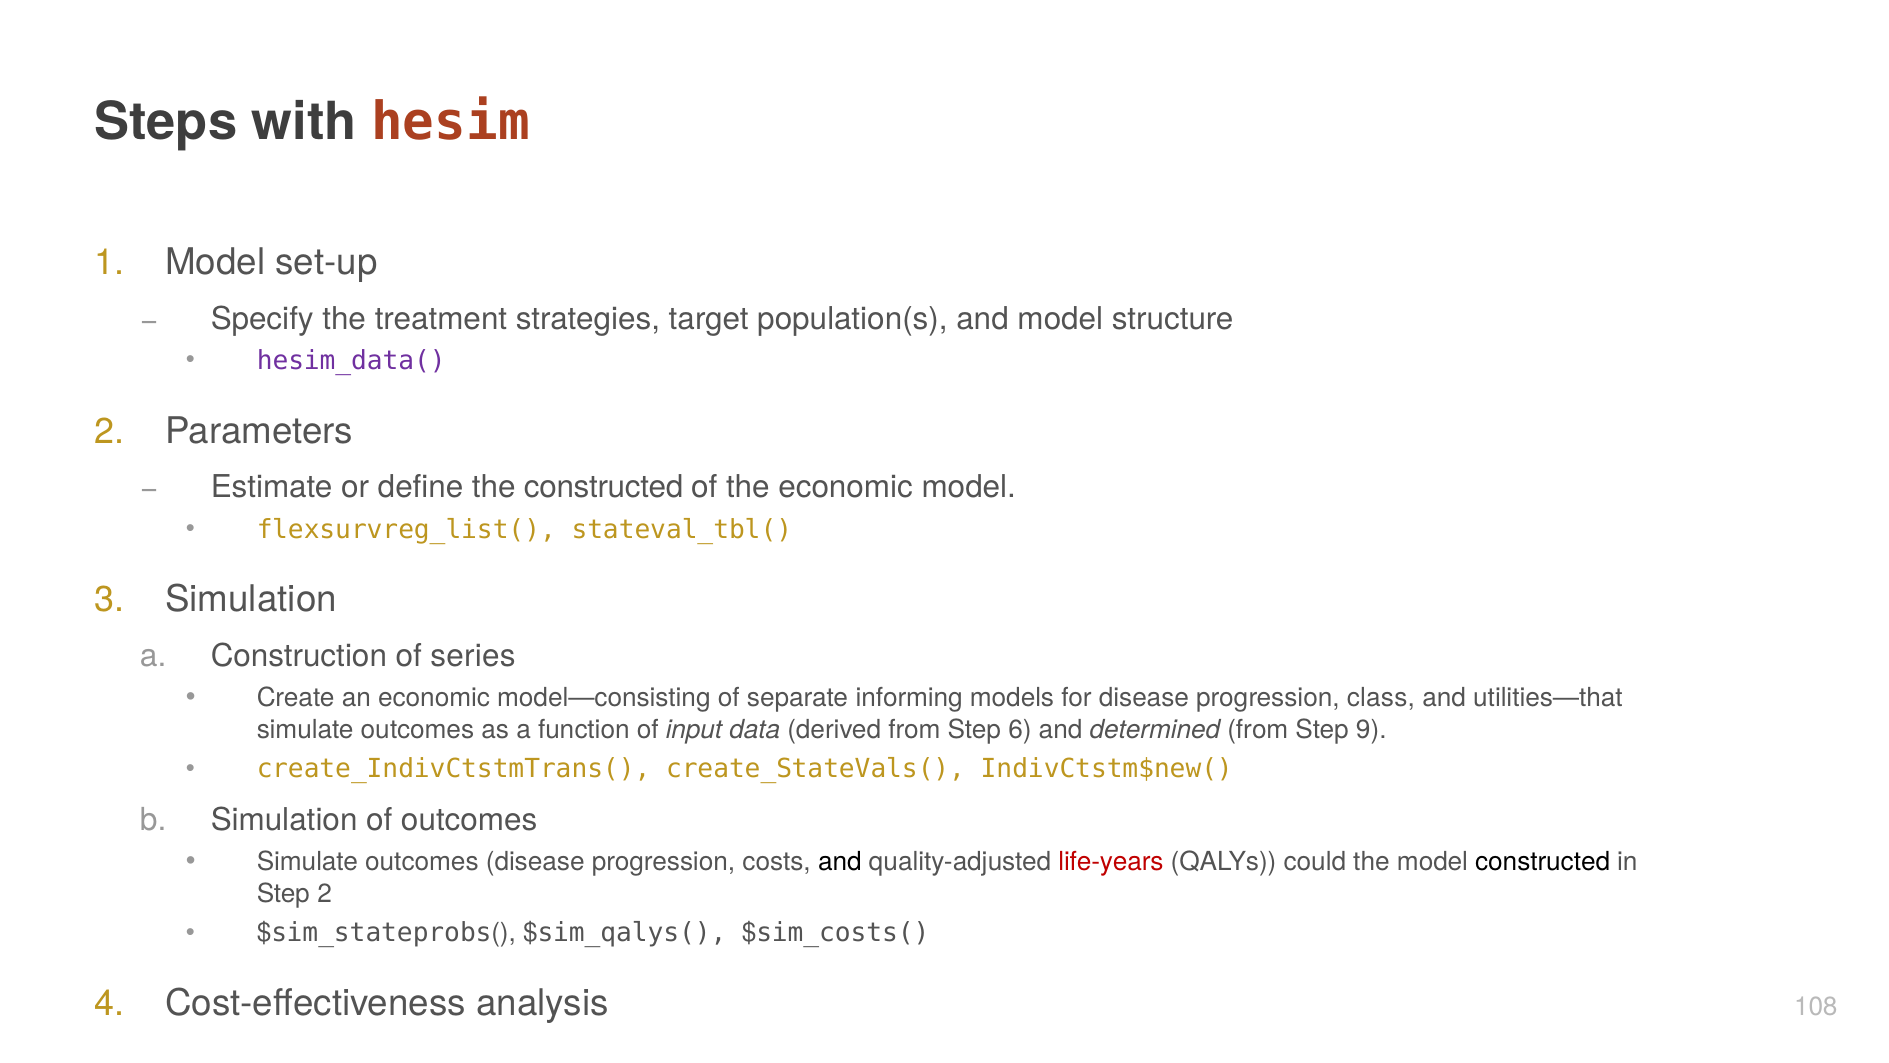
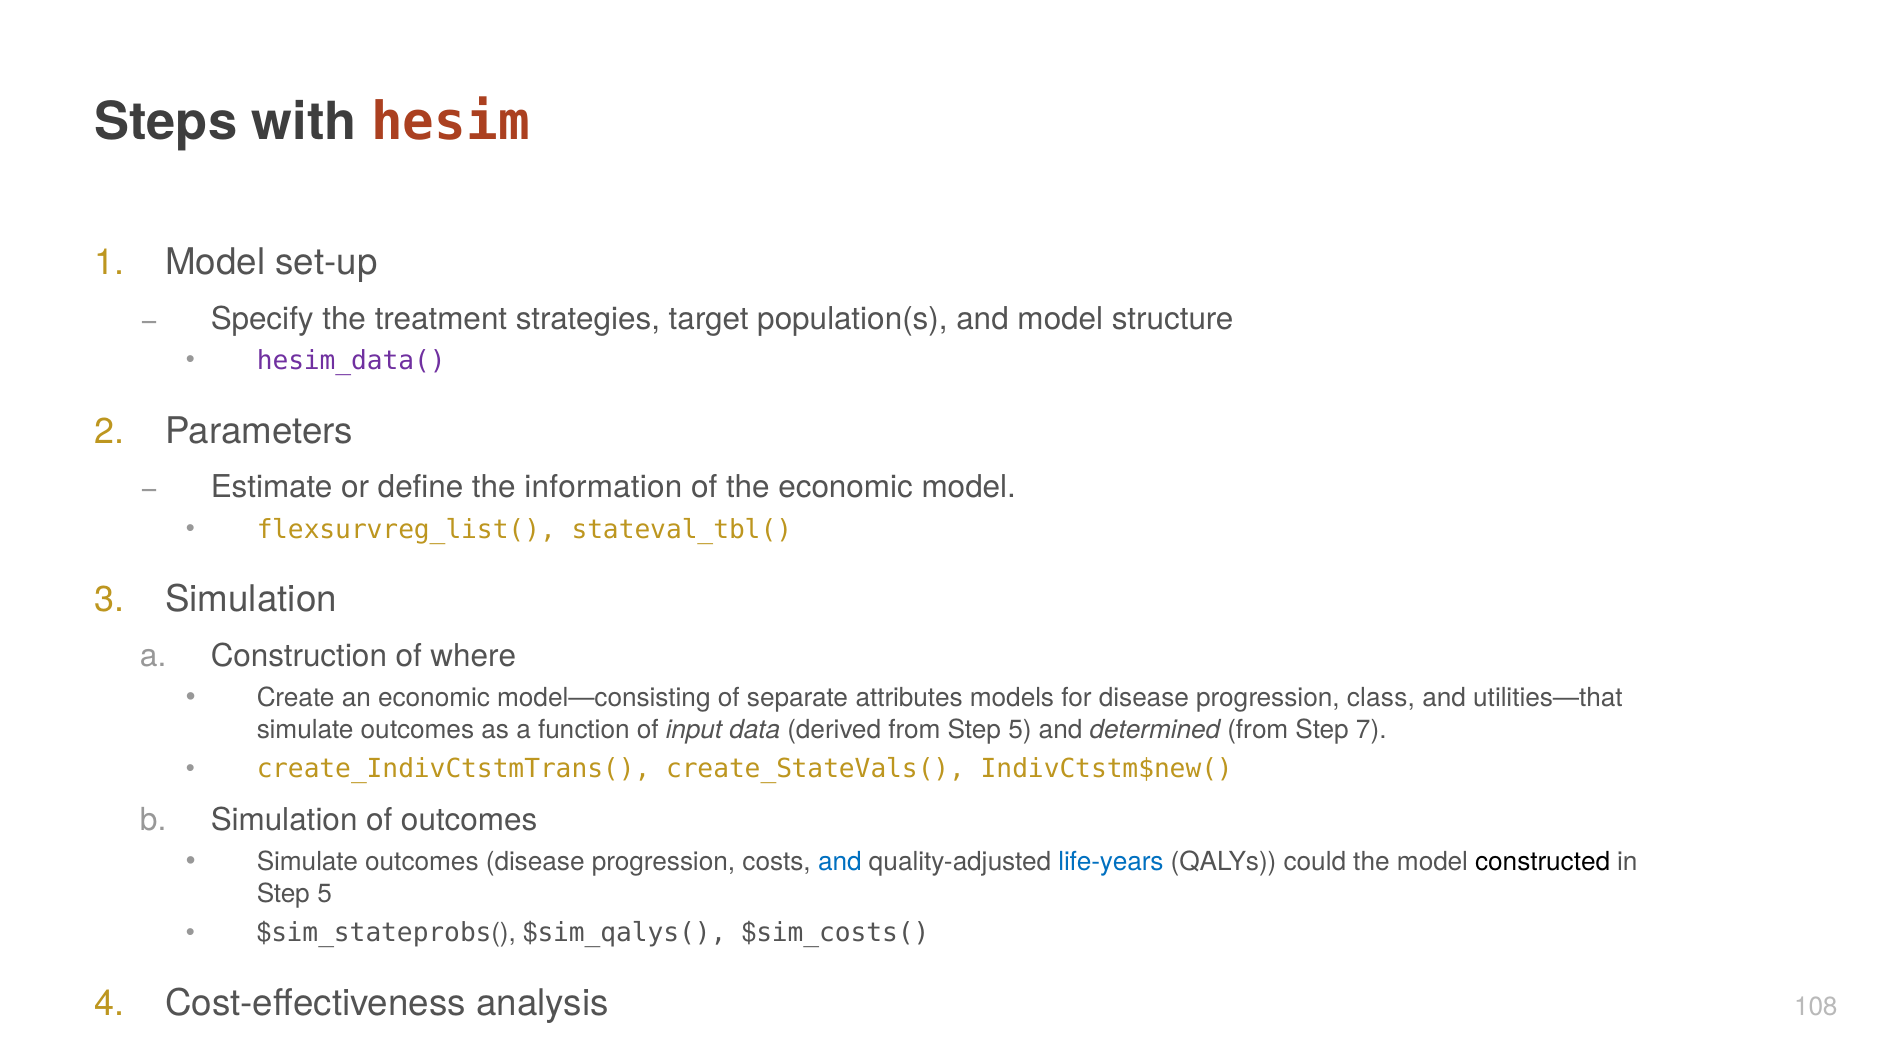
the constructed: constructed -> information (603, 487)
series: series -> where (473, 656)
informing: informing -> attributes (909, 698)
from Step 6: 6 -> 5 (1020, 729)
9: 9 -> 7 (1371, 729)
and colour: black -> blue (840, 862)
life-years colour: red -> blue (1111, 862)
2: 2 -> 5 (325, 893)
